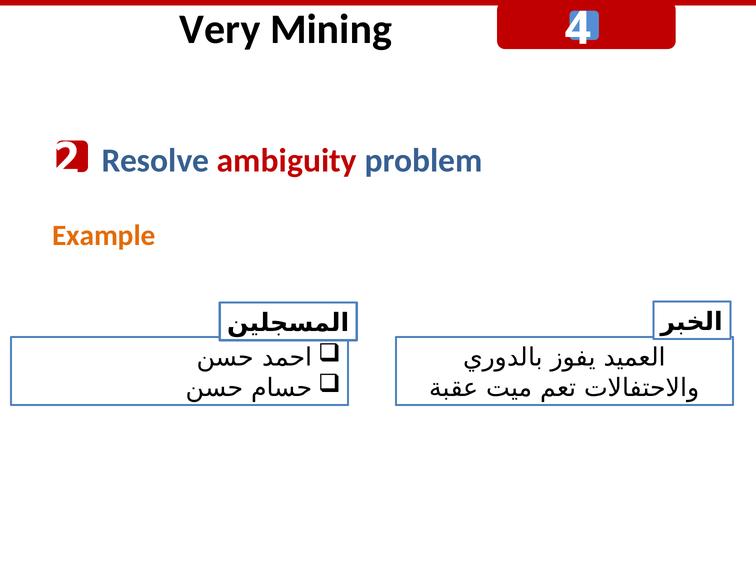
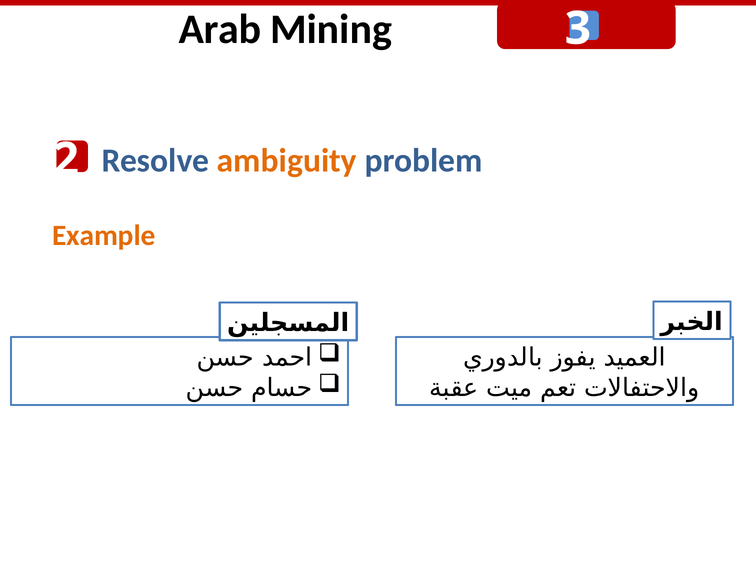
Very: Very -> Arab (220, 30)
4: 4 -> 3 (578, 29)
ambiguity colour: red -> orange (287, 161)
